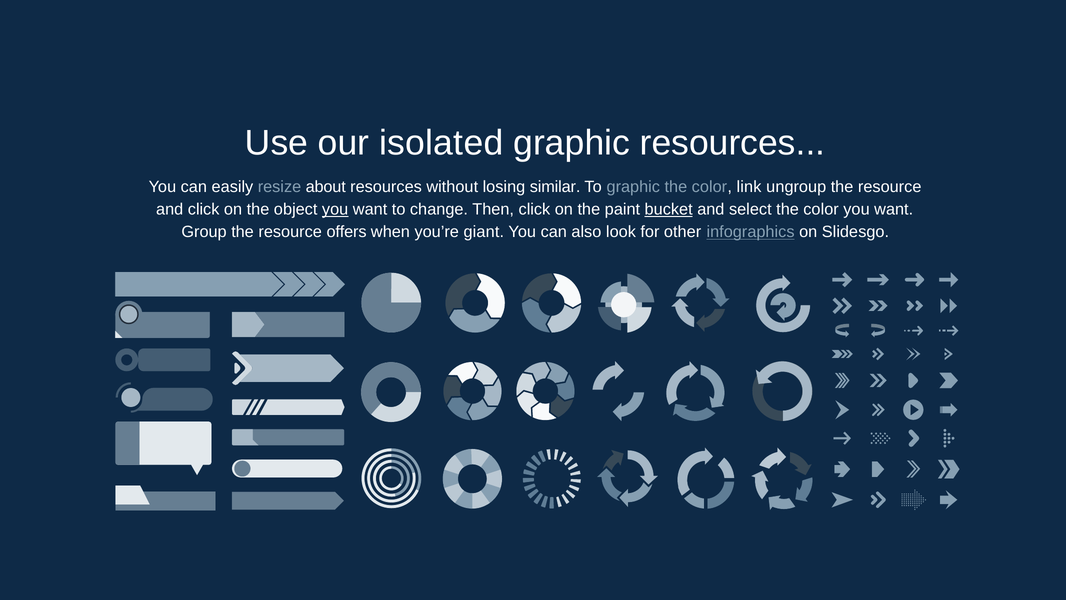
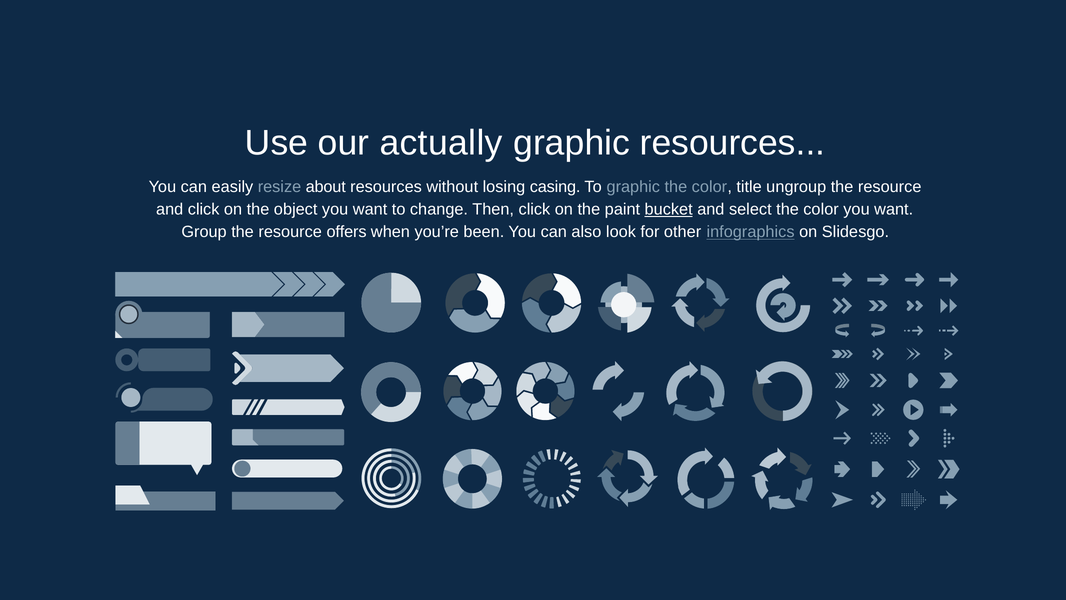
isolated: isolated -> actually (441, 143)
similar: similar -> casing (555, 187)
link: link -> title (749, 187)
you underline: present -> none (335, 209)
giant: giant -> been (484, 232)
